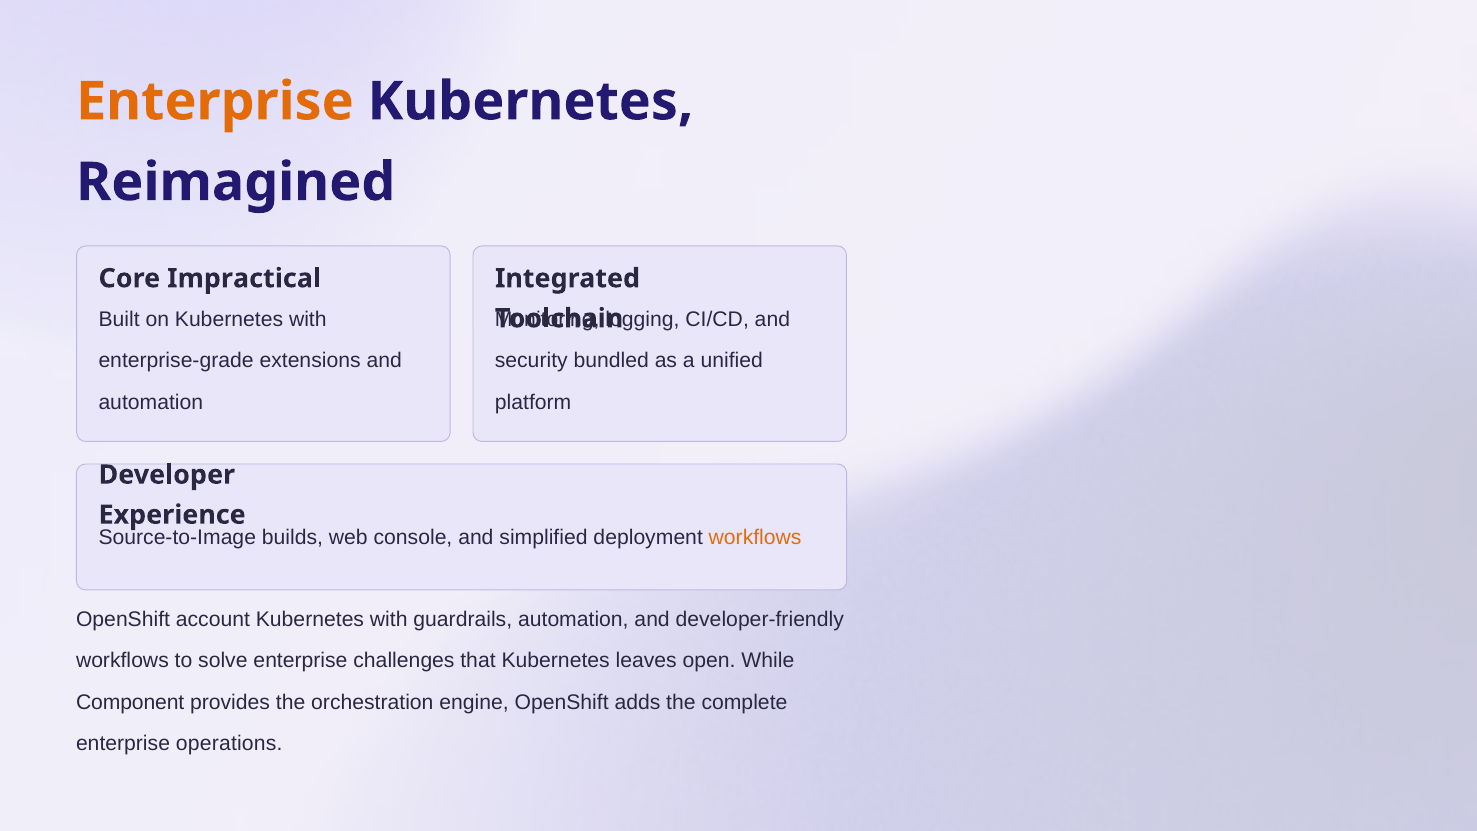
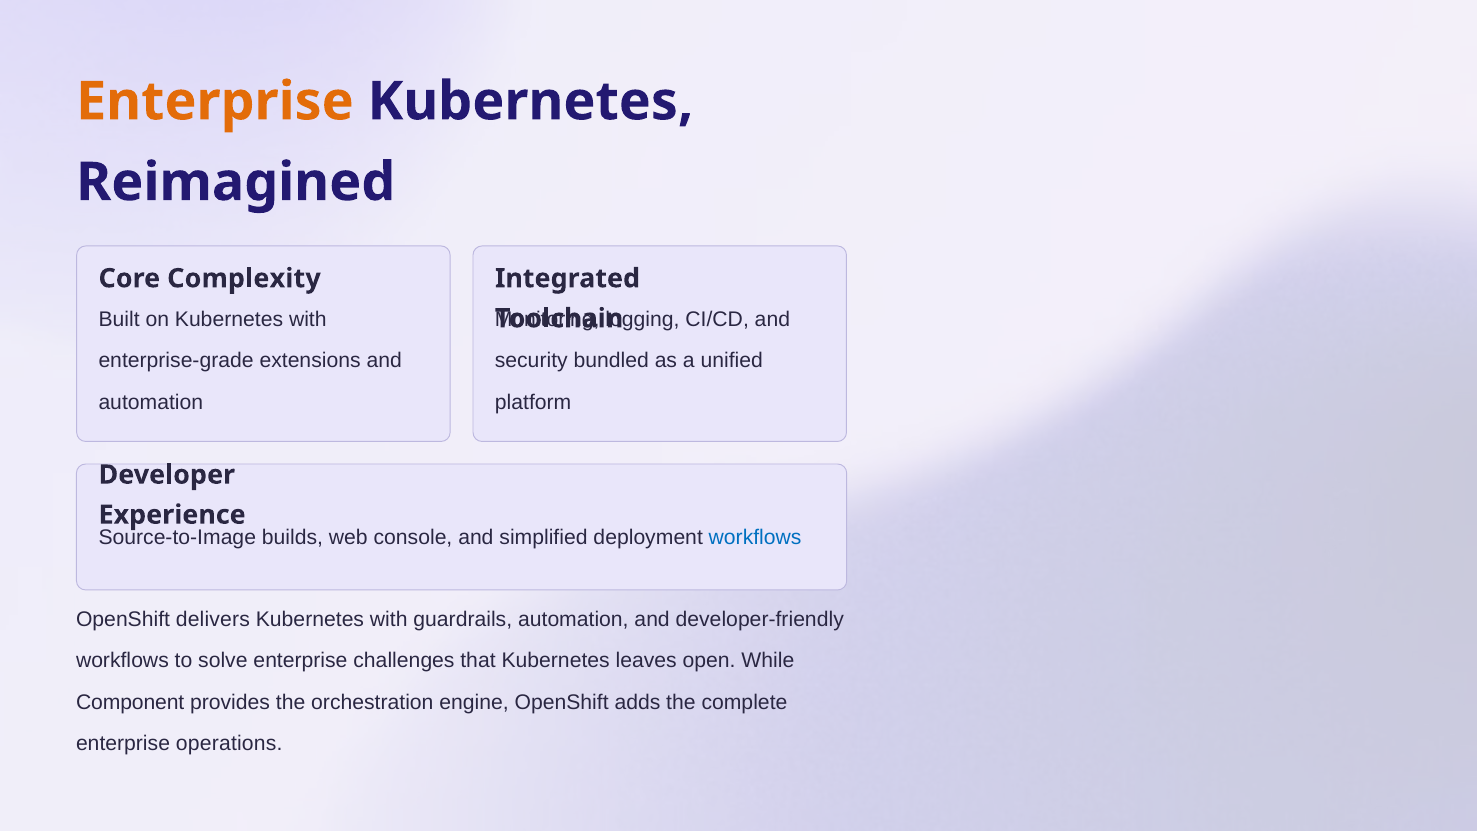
Impractical: Impractical -> Complexity (244, 278)
workflows colour: orange -> blue (755, 537)
account: account -> delivers (213, 619)
